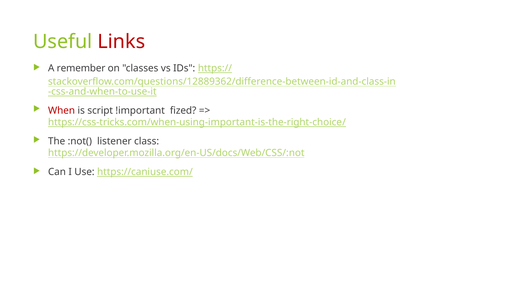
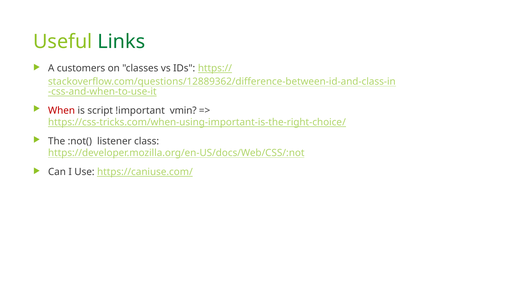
Links colour: red -> green (121, 42)
remember: remember -> customers (81, 68)
fized: fized -> vmin (183, 111)
